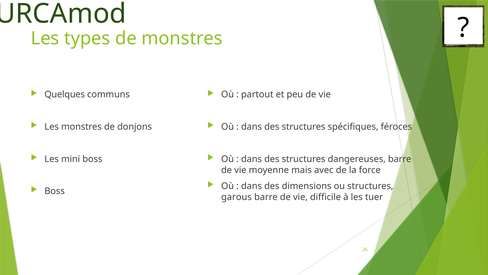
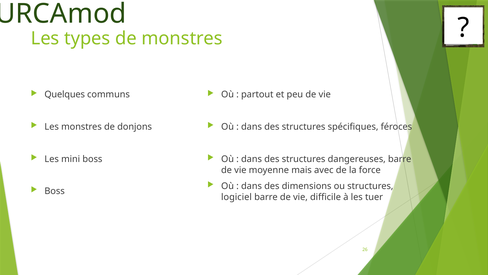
garous: garous -> logiciel (236, 197)
